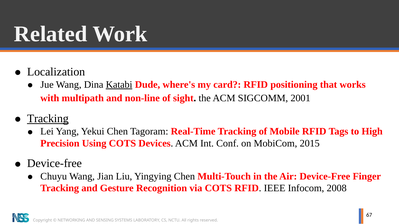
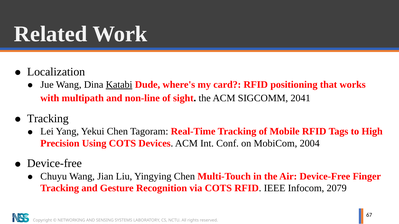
2001: 2001 -> 2041 (300, 98)
Tracking underline: present -> none (48, 119)
2015: 2015 -> 2004 (310, 144)
2008: 2008 -> 2079 (337, 189)
